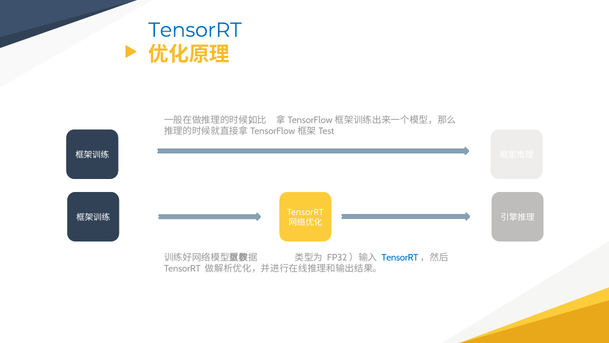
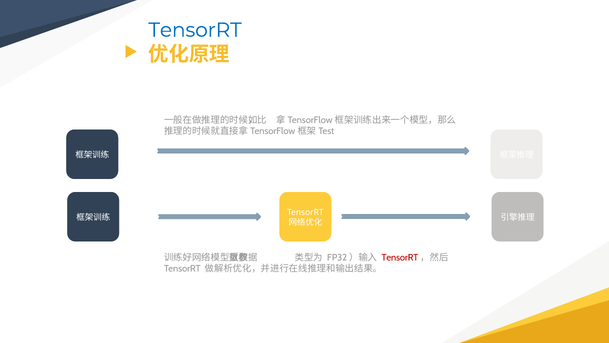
TensorRT colour: blue -> red (400, 257)
